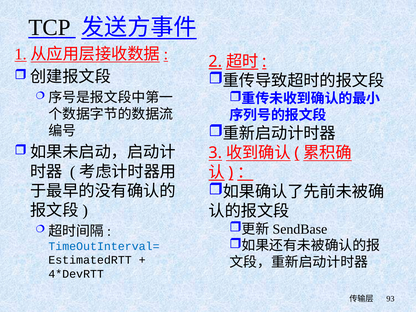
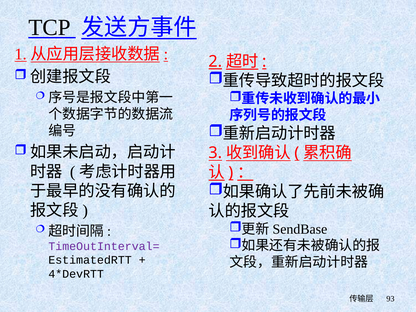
TimeOutInterval= colour: blue -> purple (104, 246)
